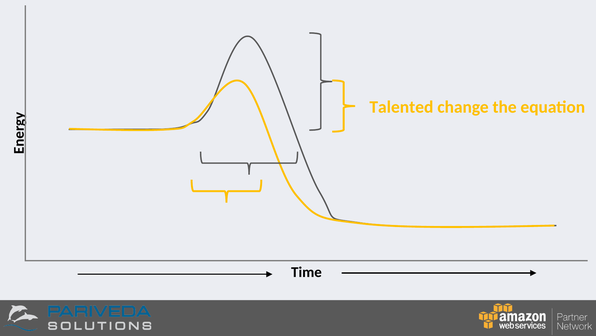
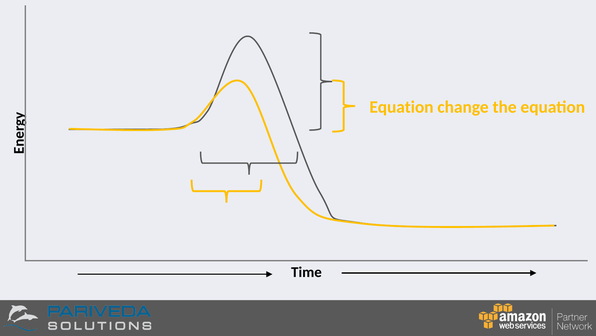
Talented: Talented -> Equation (401, 107)
